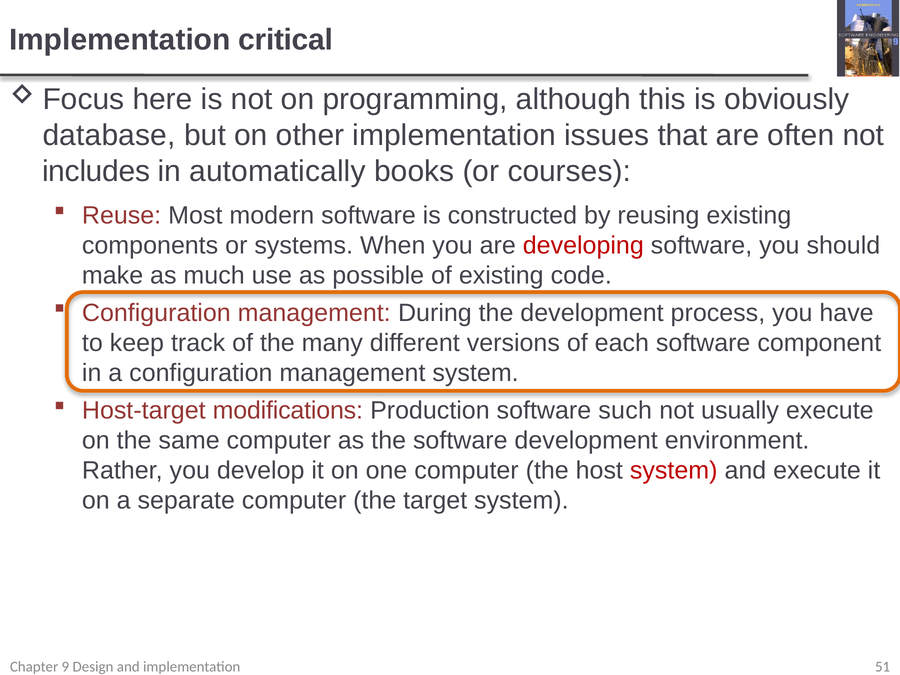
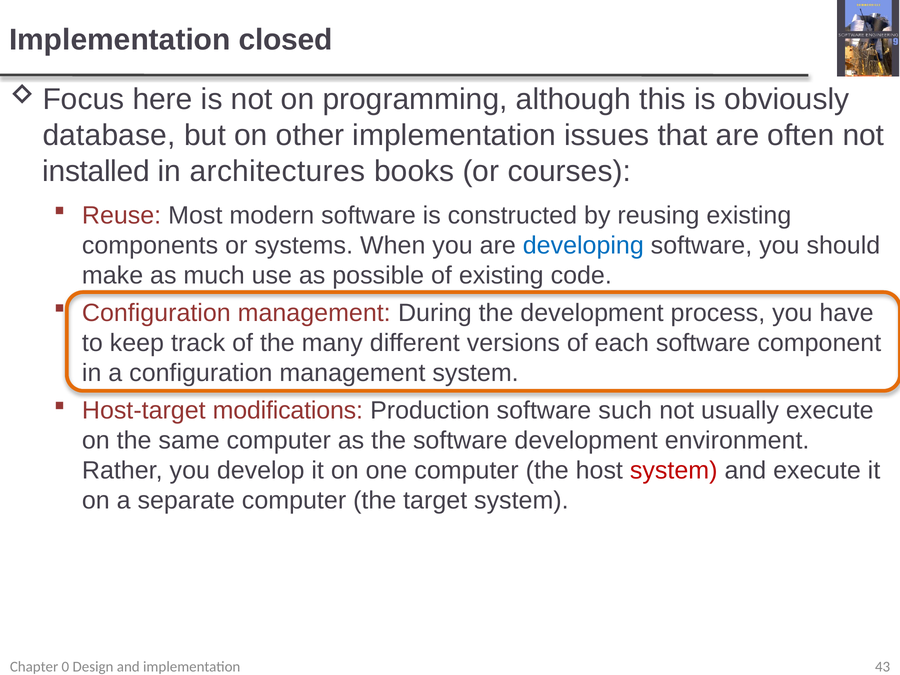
critical: critical -> closed (286, 40)
includes: includes -> installed (96, 172)
automatically: automatically -> architectures (277, 172)
developing colour: red -> blue (583, 245)
9: 9 -> 0 (65, 667)
51: 51 -> 43 (883, 667)
